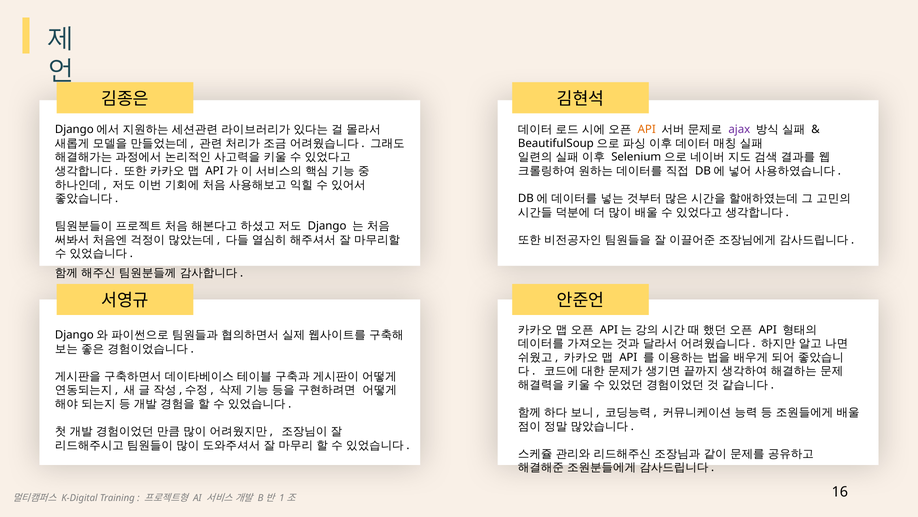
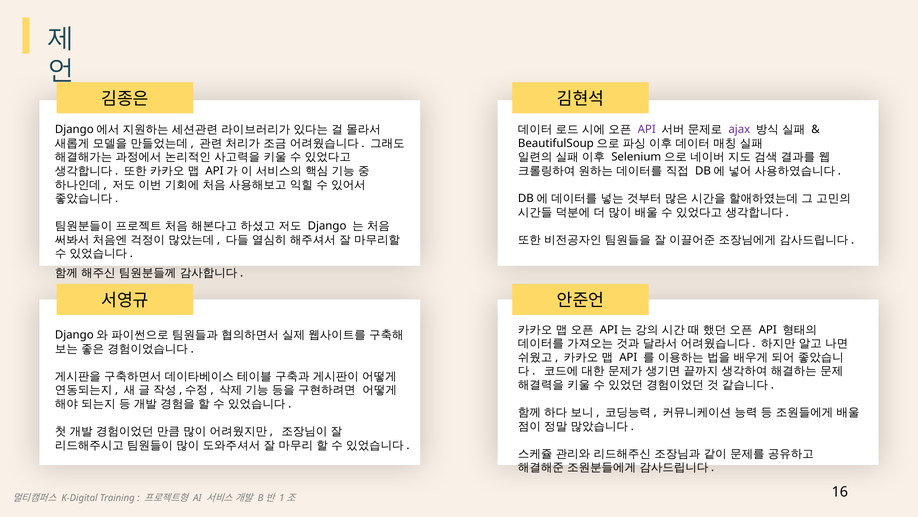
API colour: orange -> purple (647, 129)
